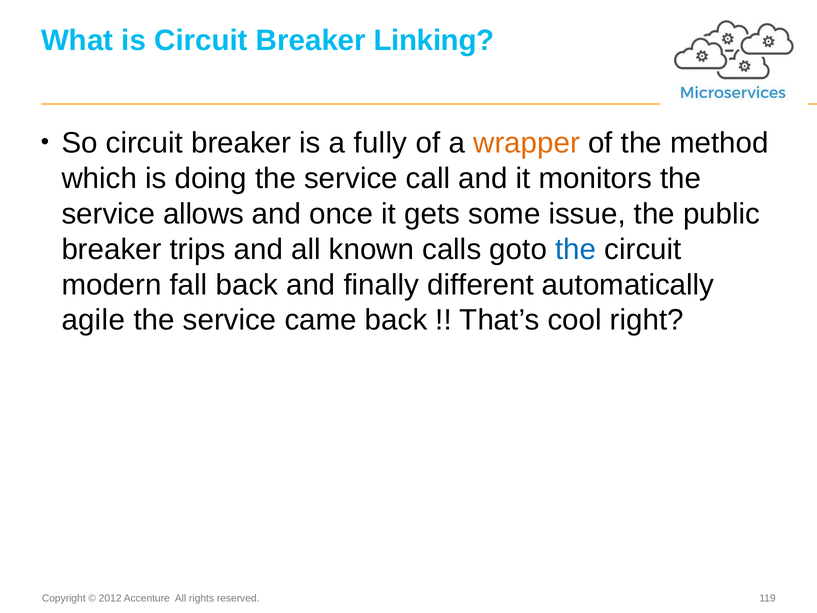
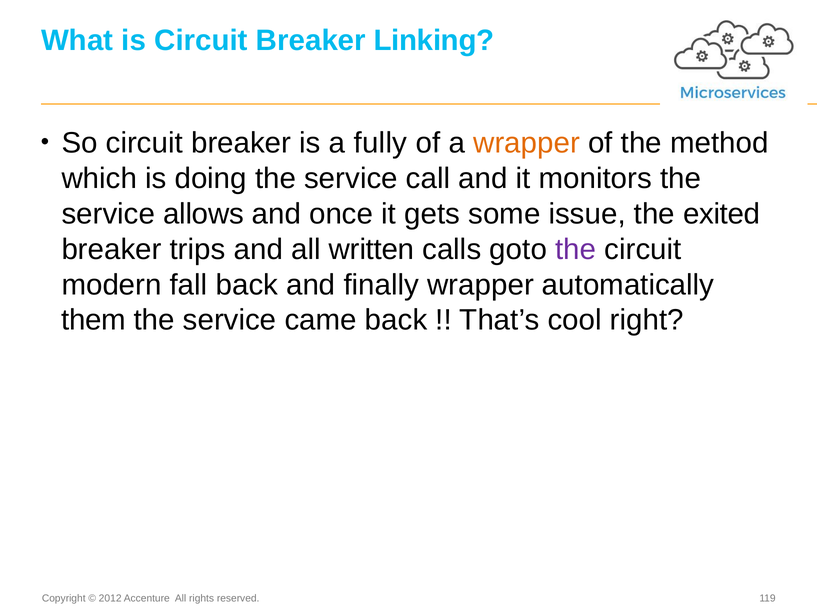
public: public -> exited (722, 214)
known: known -> written (372, 249)
the colour: blue -> purple (576, 249)
finally different: different -> wrapper (480, 285)
agile: agile -> them (94, 320)
